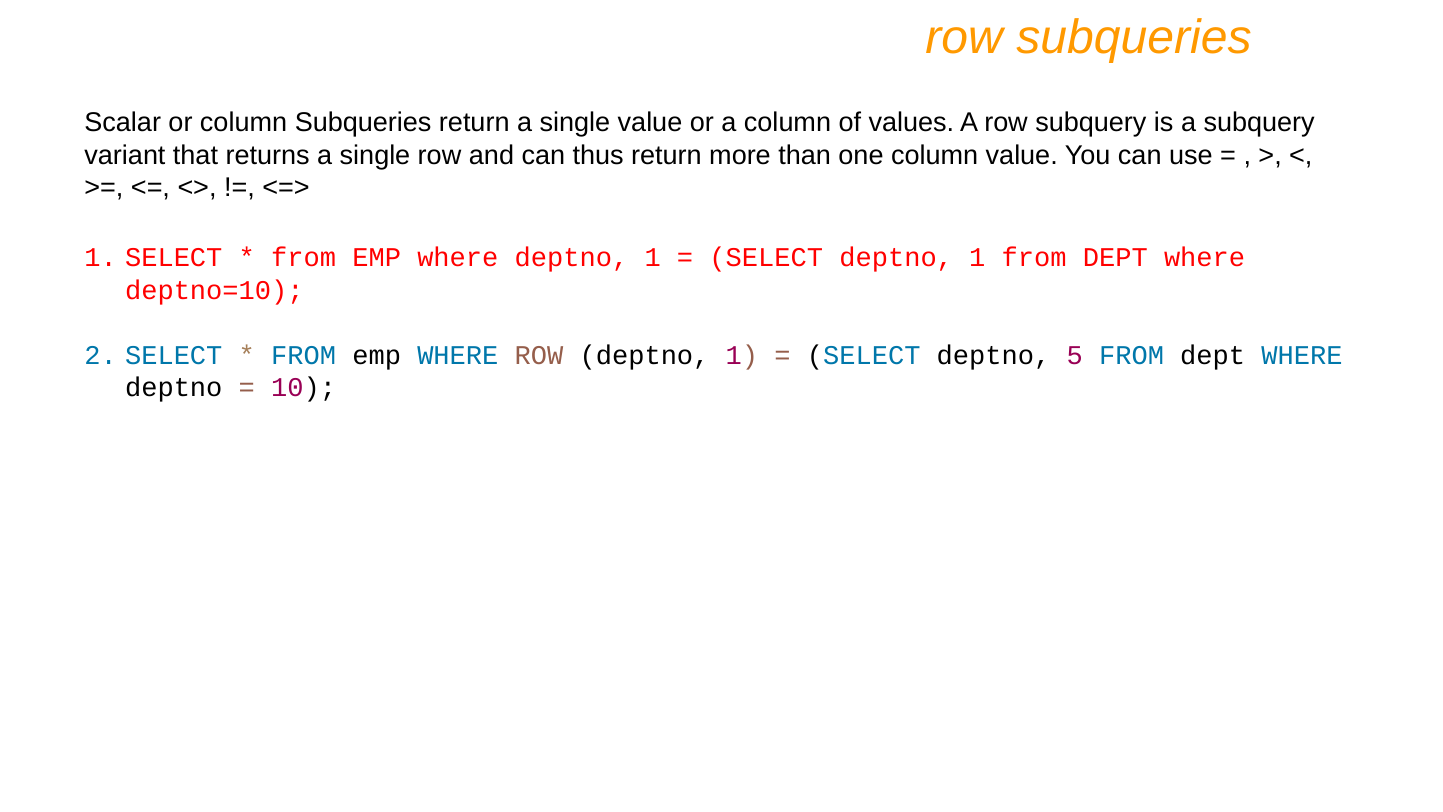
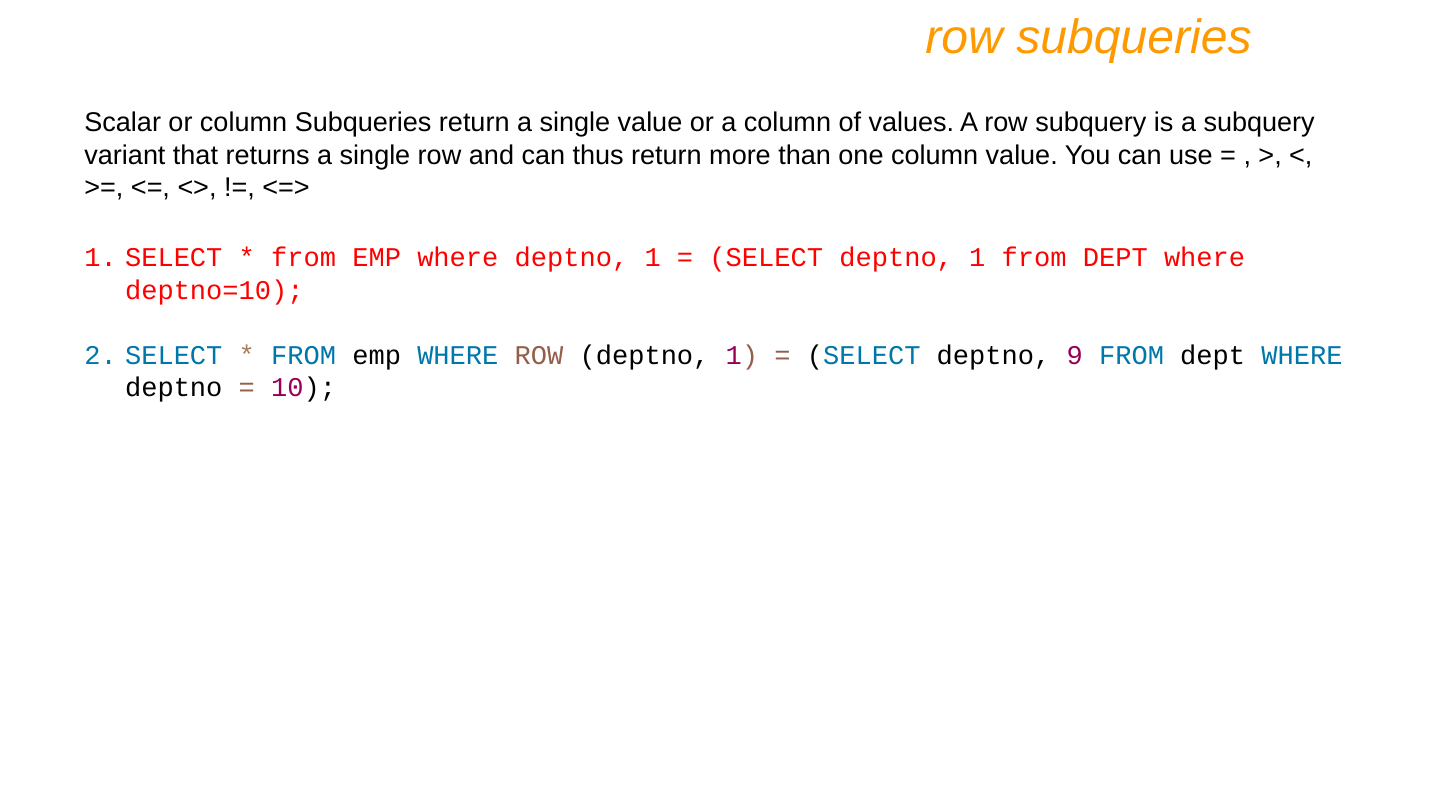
5: 5 -> 9 (1075, 355)
